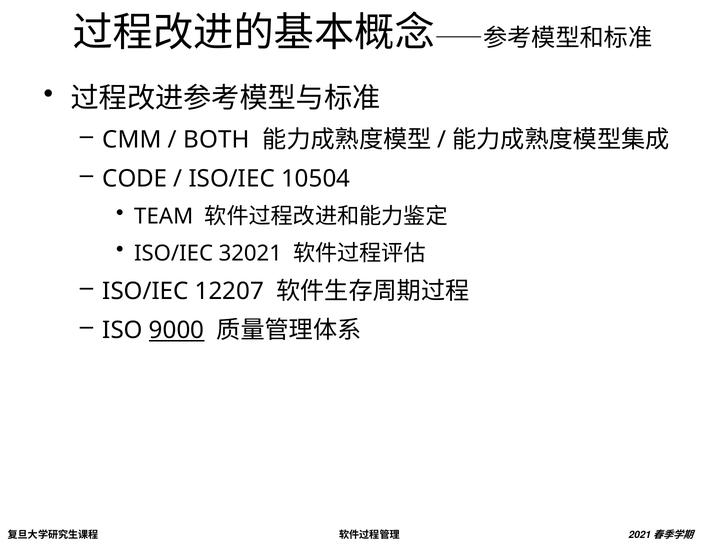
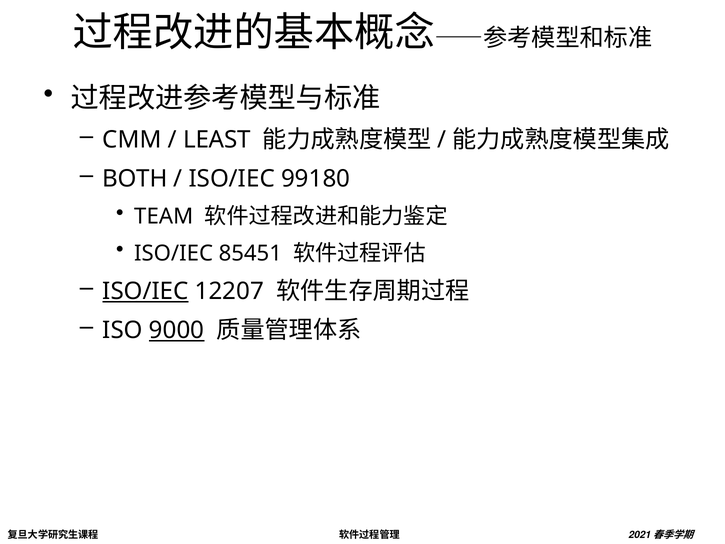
BOTH: BOTH -> LEAST (217, 140)
CODE: CODE -> BOTH (135, 179)
10504: 10504 -> 99180 (316, 179)
32021: 32021 -> 85451 (250, 253)
ISO/IEC underline: none -> present (146, 291)
